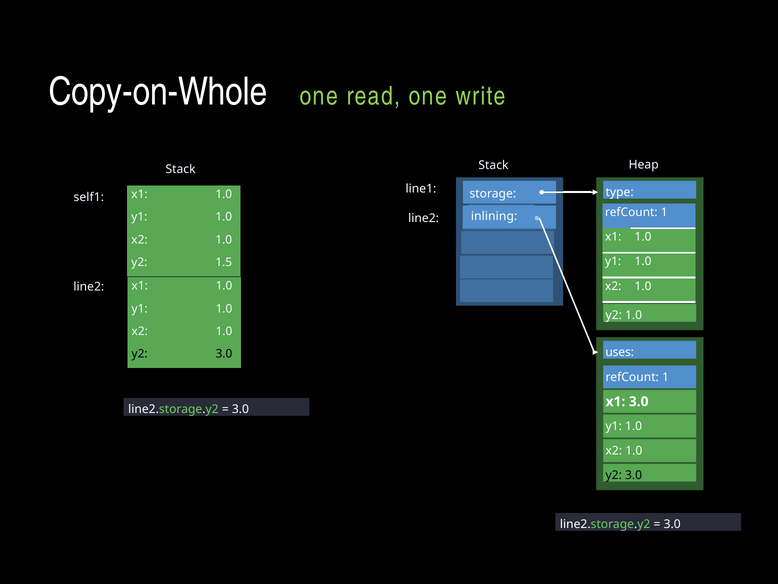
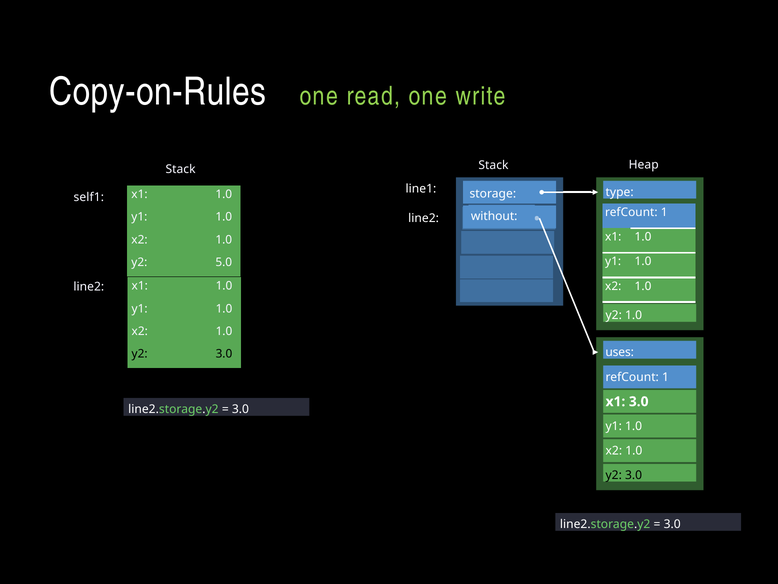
Copy-on-Whole: Copy-on-Whole -> Copy-on-Rules (158, 92)
inlining: inlining -> without (494, 216)
1.5: 1.5 -> 5.0 (224, 262)
